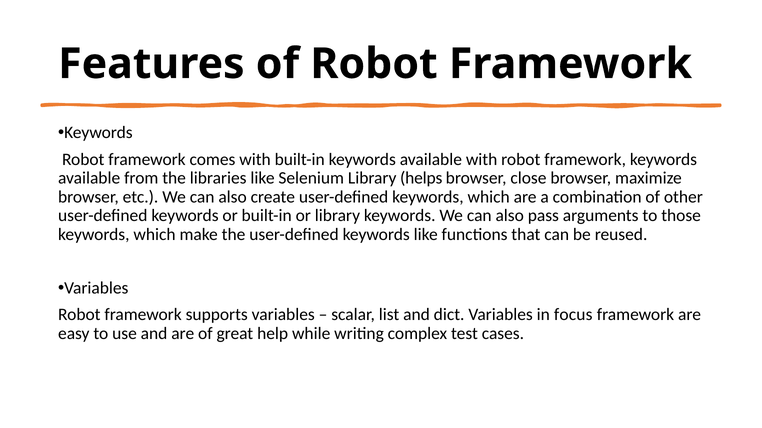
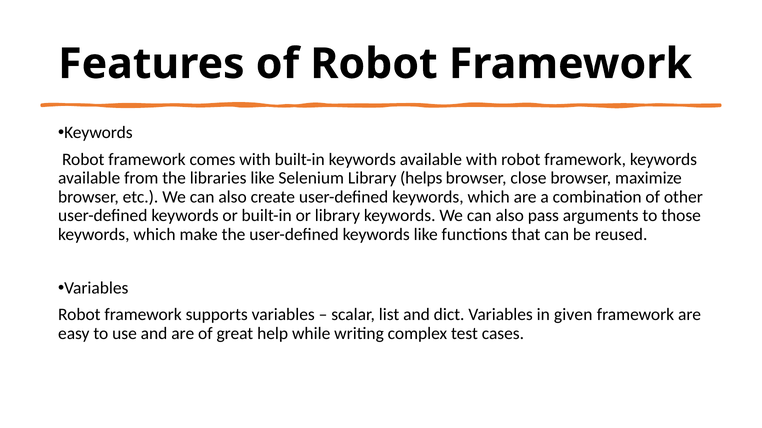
focus: focus -> given (573, 315)
